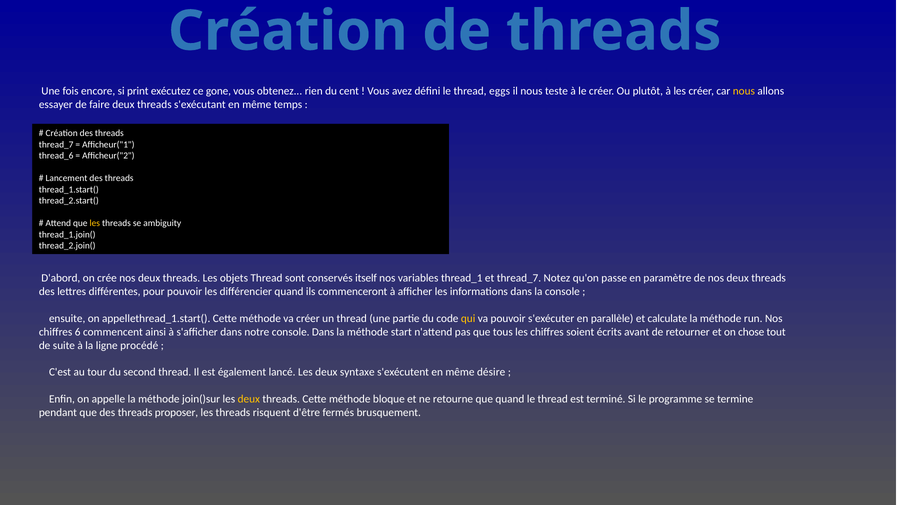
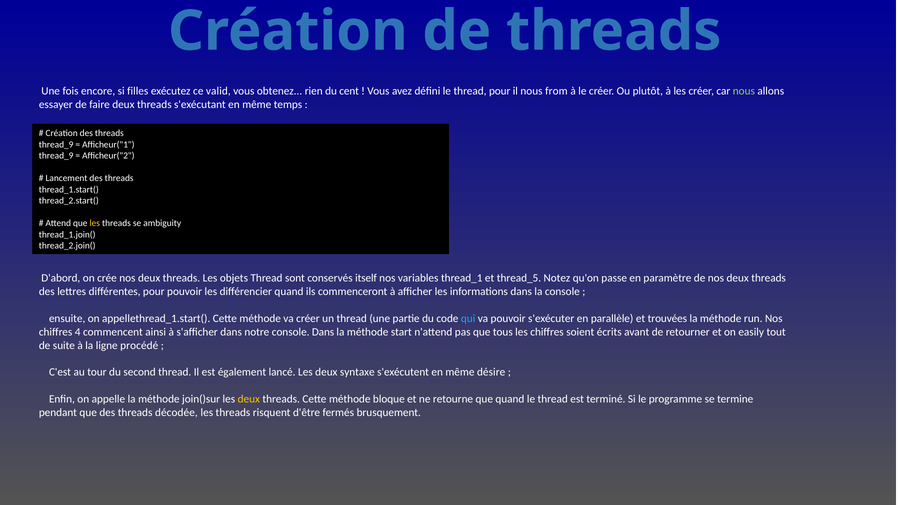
print: print -> filles (138, 91)
gone: gone -> valid (218, 91)
thread eggs: eggs -> pour (500, 91)
teste: teste -> from (556, 91)
nous colour: yellow -> light green (744, 91)
thread_7: thread_7 -> thread_9 (56, 145)
thread_6: thread_6 -> thread_9 (56, 156)
et thread_7: thread_7 -> thread_5 (519, 278)
qui colour: yellow -> light blue (468, 318)
calculate: calculate -> trouvées (667, 318)
6: 6 -> 4 (78, 332)
chose: chose -> easily (751, 332)
proposer: proposer -> décodée (176, 413)
